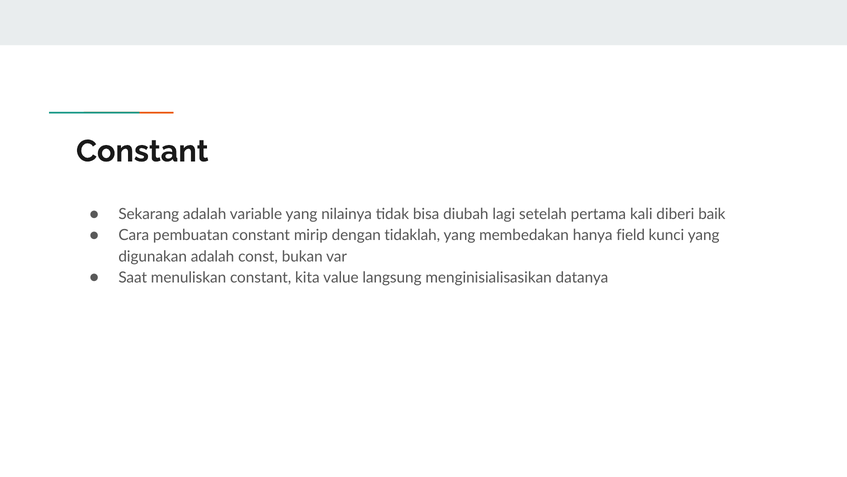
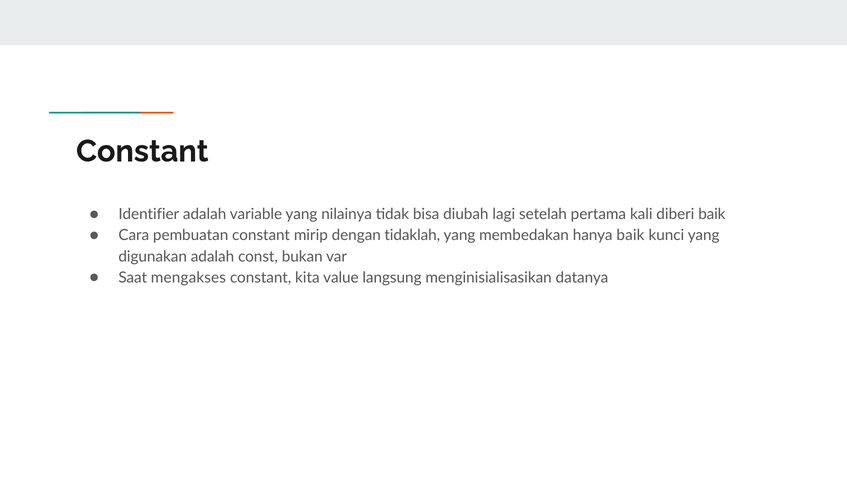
Sekarang: Sekarang -> Identifier (149, 214)
hanya field: field -> baik (630, 235)
menuliskan: menuliskan -> mengakses (188, 277)
